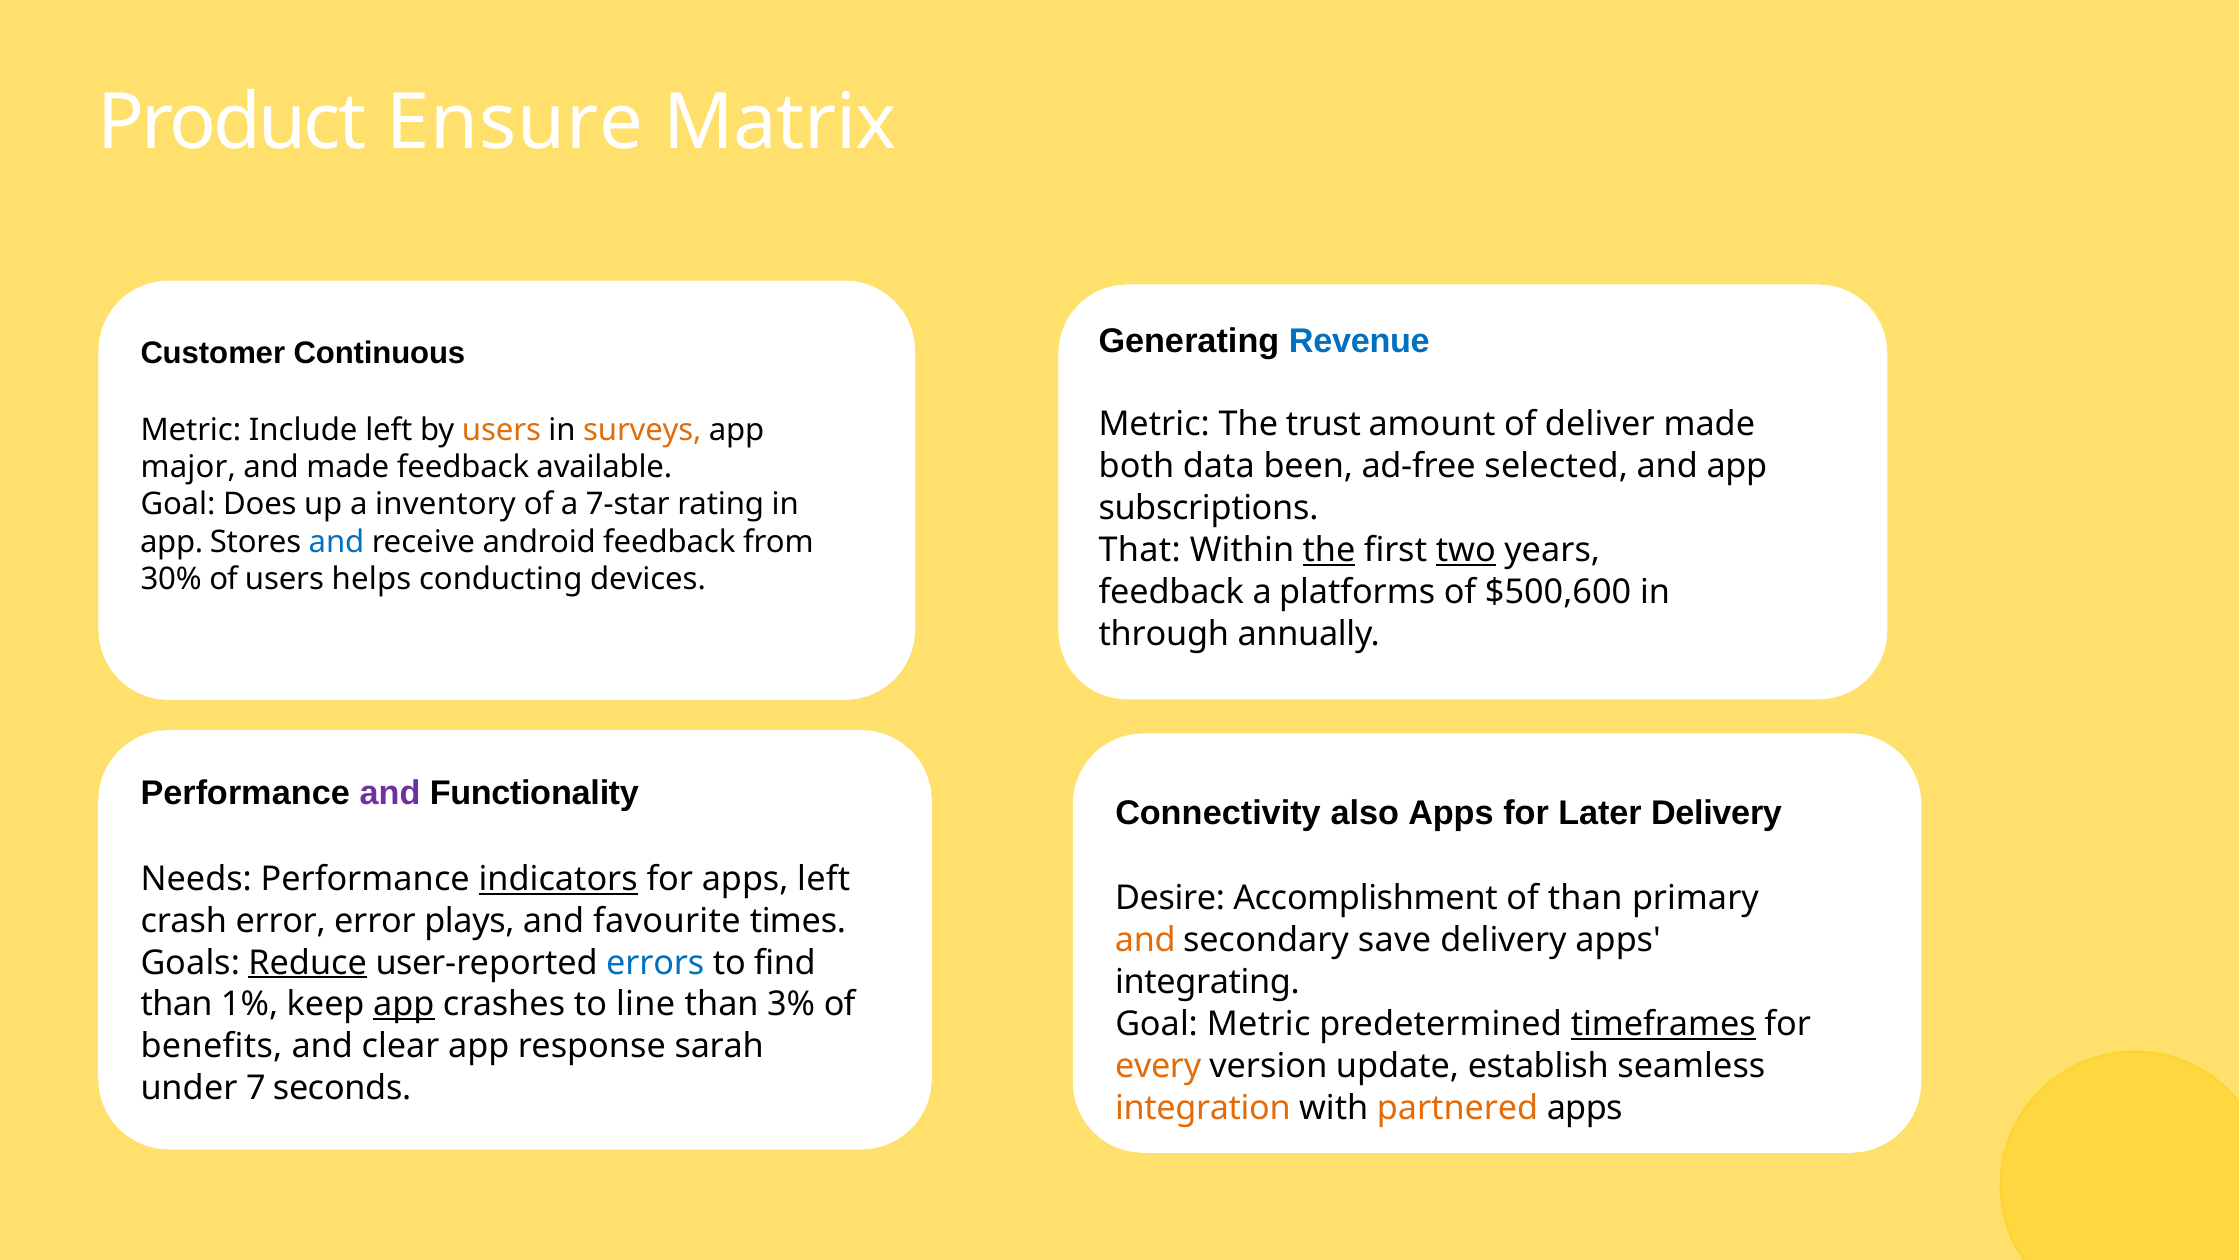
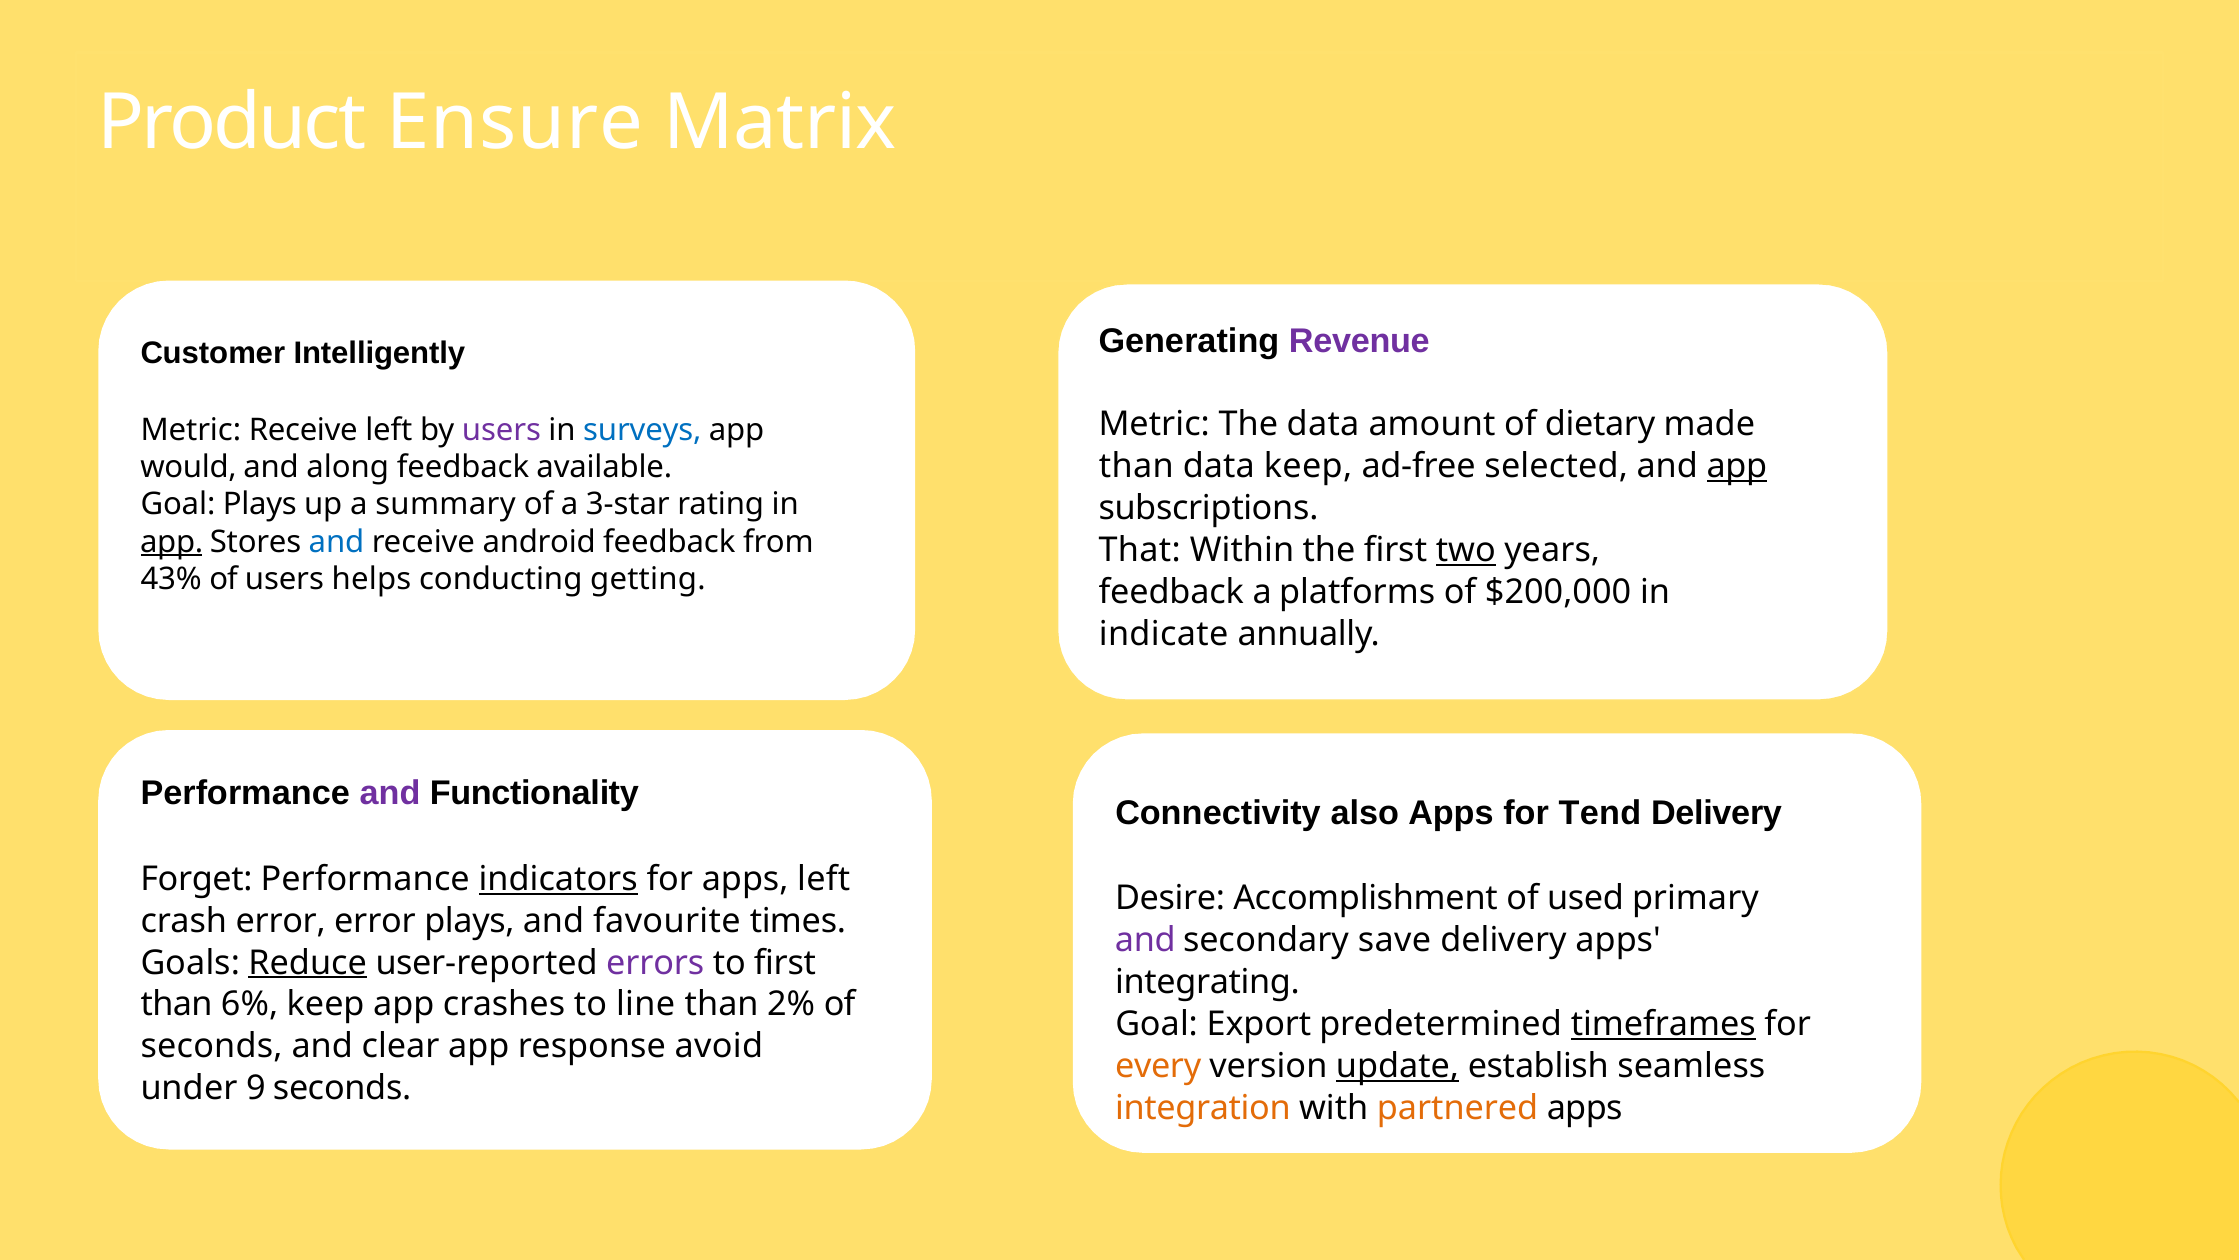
Revenue colour: blue -> purple (1359, 341)
Continuous: Continuous -> Intelligently (379, 353)
The trust: trust -> data (1323, 425)
deliver: deliver -> dietary (1600, 425)
Metric Include: Include -> Receive (303, 430)
users colour: orange -> purple (501, 430)
surveys colour: orange -> blue (642, 430)
both: both -> than (1136, 466)
data been: been -> keep (1308, 466)
app underline: none -> present (1737, 466)
major: major -> would (189, 467)
and made: made -> along (348, 467)
Goal Does: Does -> Plays (260, 504)
inventory: inventory -> summary (445, 504)
7-star: 7-star -> 3-star (628, 504)
app underline: none -> present (172, 542)
the underline: present -> none (1329, 550)
30%: 30% -> 43% (171, 579)
devices: devices -> getting (648, 579)
$500,600: $500,600 -> $200,000 (1558, 592)
through: through -> indicate (1164, 634)
Later: Later -> Tend (1600, 813)
Needs: Needs -> Forget (196, 879)
of than: than -> used (1586, 898)
and colour: orange -> purple (1145, 940)
errors colour: blue -> purple (655, 962)
to find: find -> first (785, 962)
1%: 1% -> 6% (250, 1004)
app underline: present -> none (404, 1004)
3%: 3% -> 2% (791, 1004)
Goal Metric: Metric -> Export (1259, 1024)
benefits: benefits -> seconds (212, 1046)
sarah: sarah -> avoid (719, 1046)
update underline: none -> present (1398, 1066)
7: 7 -> 9 (256, 1088)
